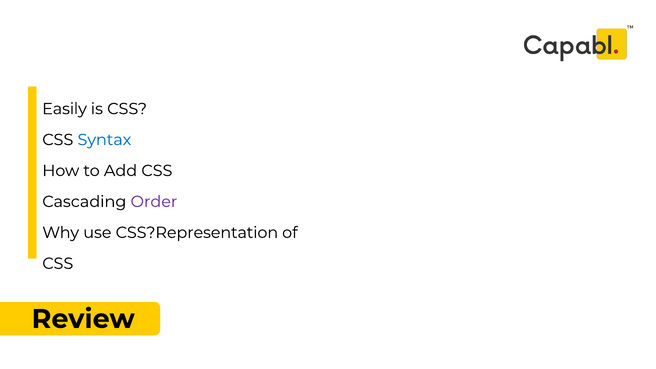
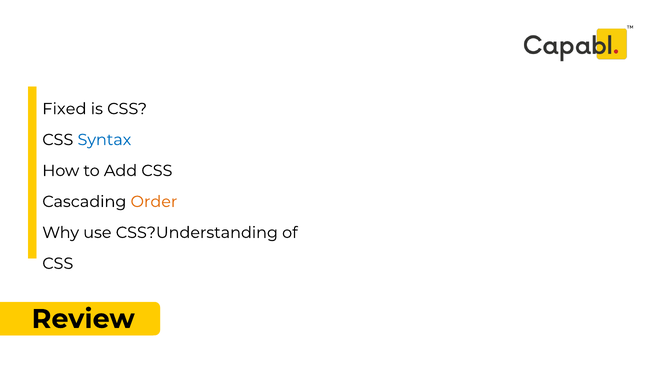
Easily: Easily -> Fixed (64, 109)
Order colour: purple -> orange (154, 202)
CSS?Representation: CSS?Representation -> CSS?Understanding (197, 233)
